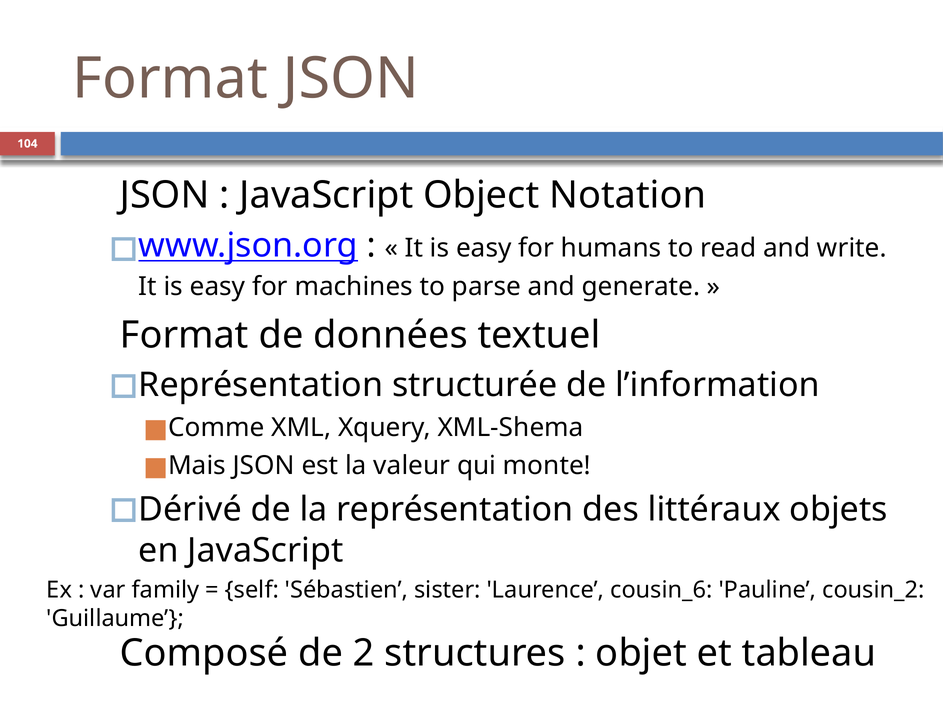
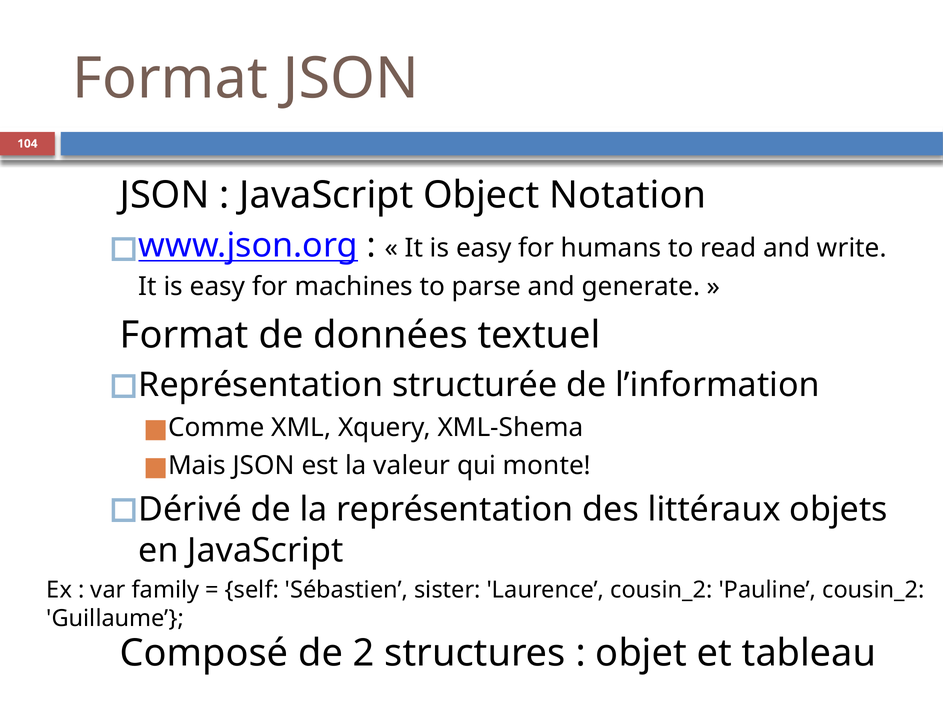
Laurence cousin_6: cousin_6 -> cousin_2 (661, 590)
